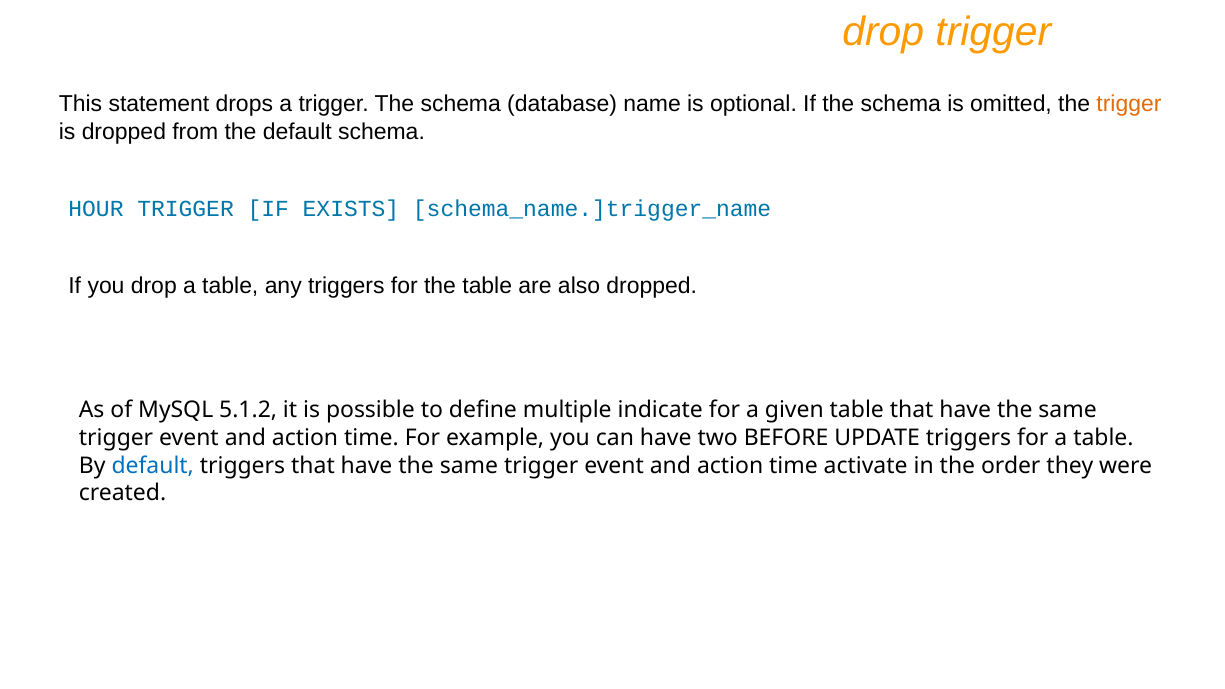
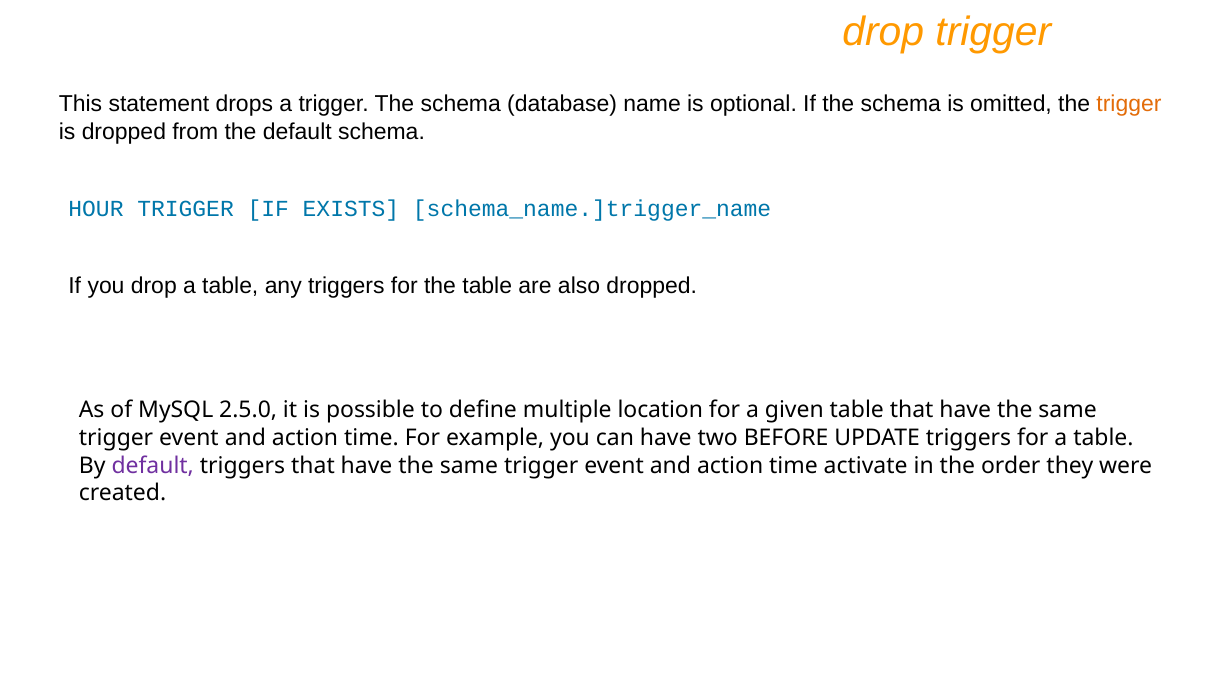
5.1.2: 5.1.2 -> 2.5.0 (248, 410)
indicate: indicate -> location (660, 410)
default colour: blue -> purple (153, 465)
